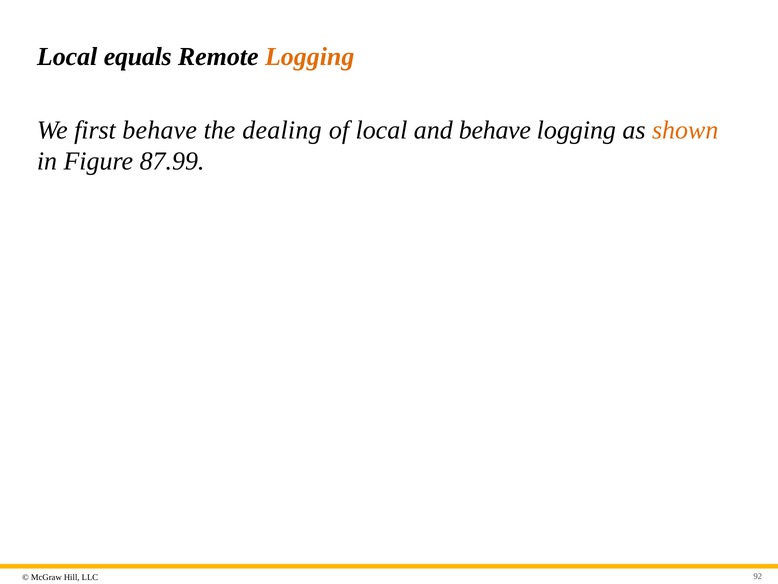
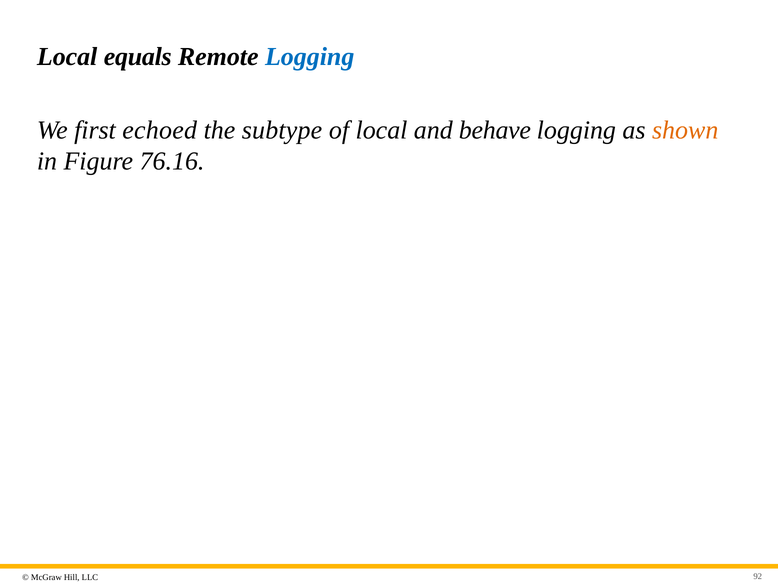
Logging colour: orange -> blue (310, 57)
first behave: behave -> echoed (160, 130)
dealing: dealing -> subtype (282, 130)
87.99: 87.99 -> 76.16 (172, 161)
